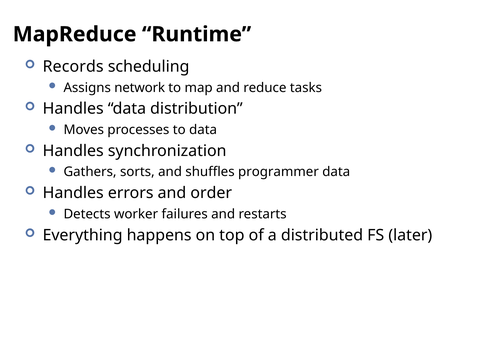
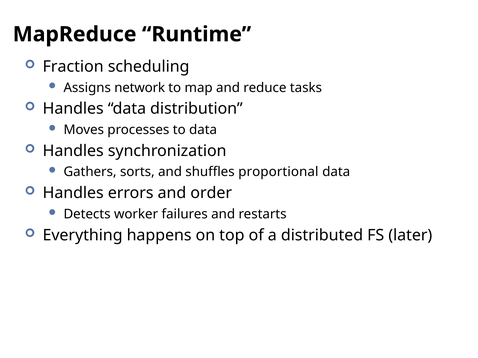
Records: Records -> Fraction (73, 67)
programmer: programmer -> proportional (278, 172)
